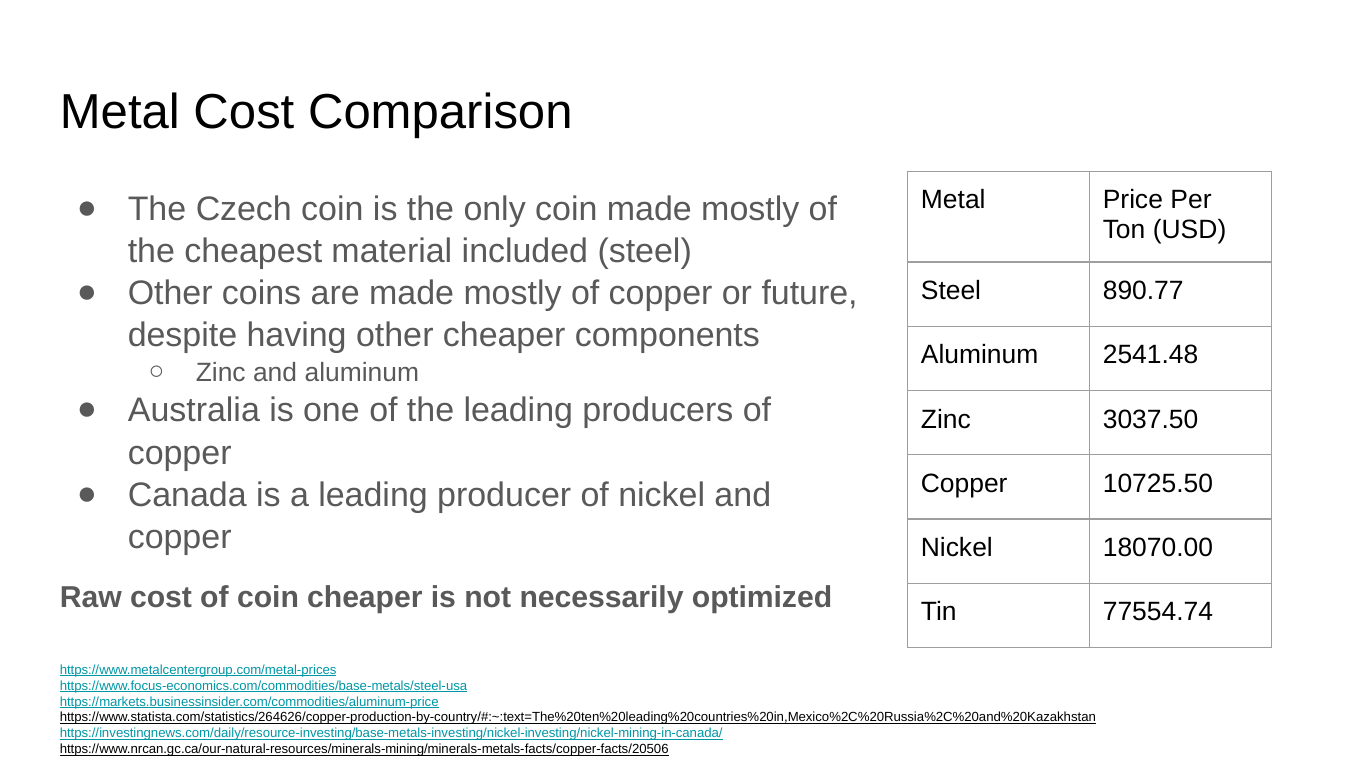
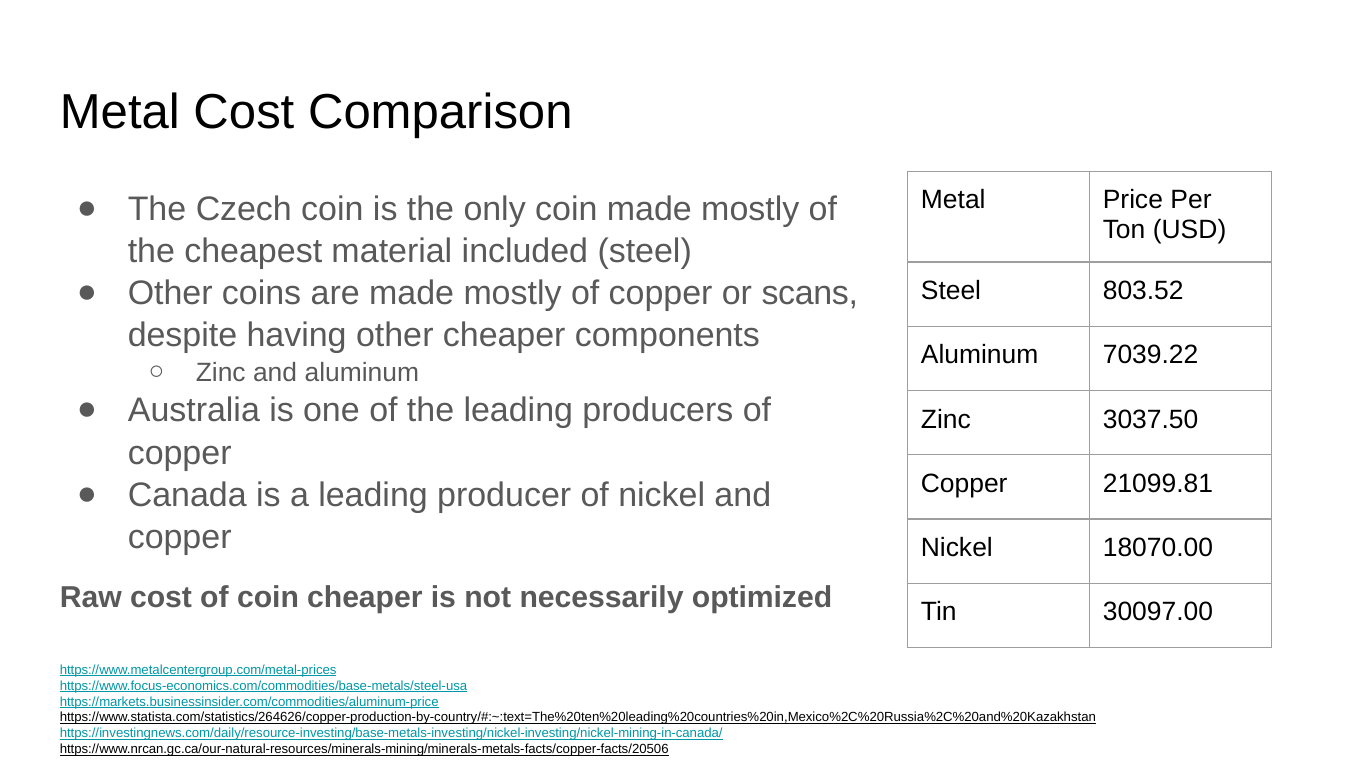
future: future -> scans (810, 293)
890.77: 890.77 -> 803.52 (1143, 291)
2541.48: 2541.48 -> 7039.22 (1151, 355)
10725.50: 10725.50 -> 21099.81 (1158, 483)
77554.74: 77554.74 -> 30097.00 (1158, 612)
